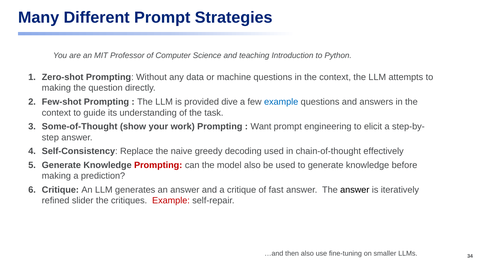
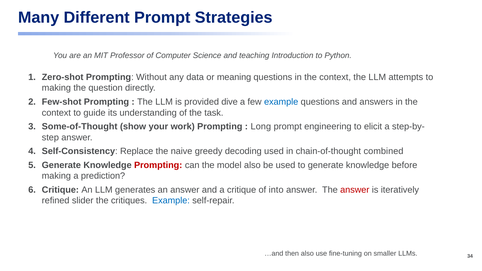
machine: machine -> meaning (234, 77)
Want: Want -> Long (261, 127)
effectively: effectively -> combined (384, 151)
fast: fast -> into (276, 190)
answer colour: black -> red (355, 190)
Example colour: red -> blue (171, 201)
